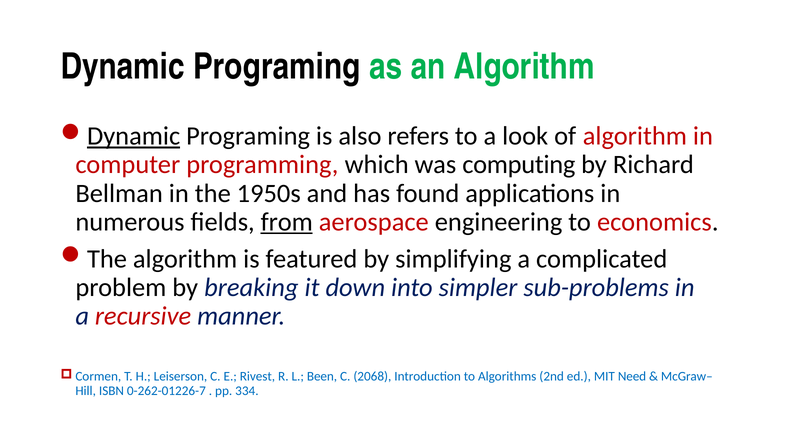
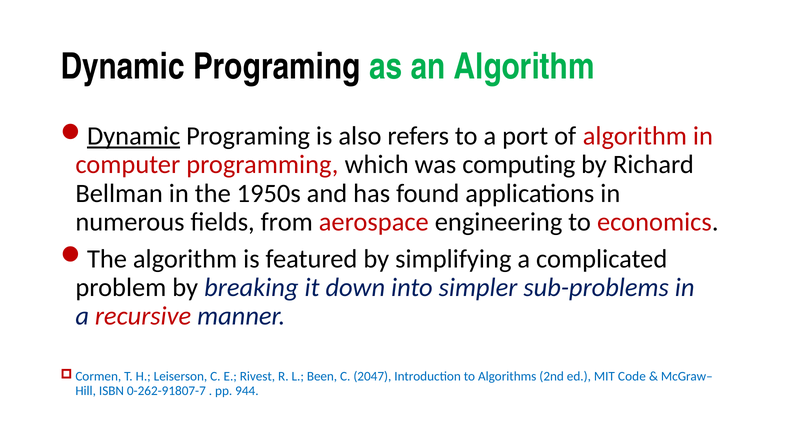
look: look -> port (525, 136)
from underline: present -> none (287, 222)
2068: 2068 -> 2047 (372, 376)
Need: Need -> Code (632, 376)
0-262-01226-7: 0-262-01226-7 -> 0-262-91807-7 (166, 391)
334: 334 -> 944 (247, 391)
